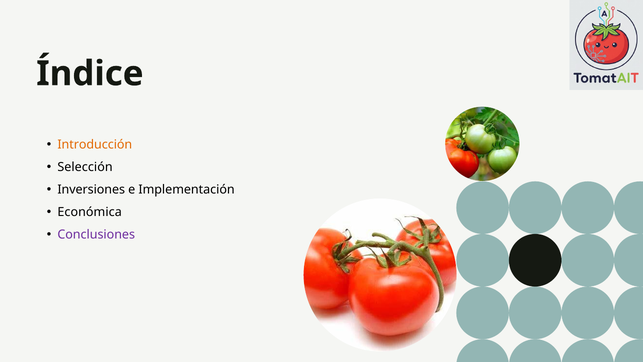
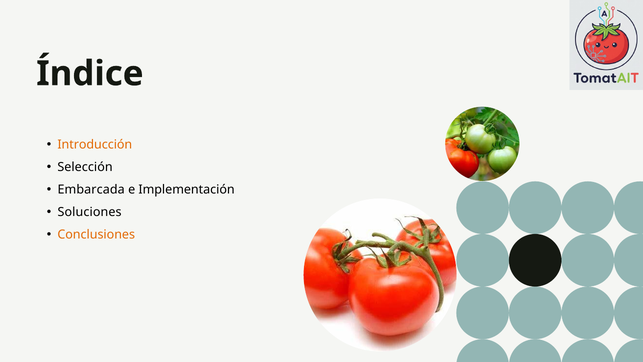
Inversiones: Inversiones -> Embarcada (91, 190)
Económica: Económica -> Soluciones (90, 212)
Conclusiones colour: purple -> orange (96, 235)
